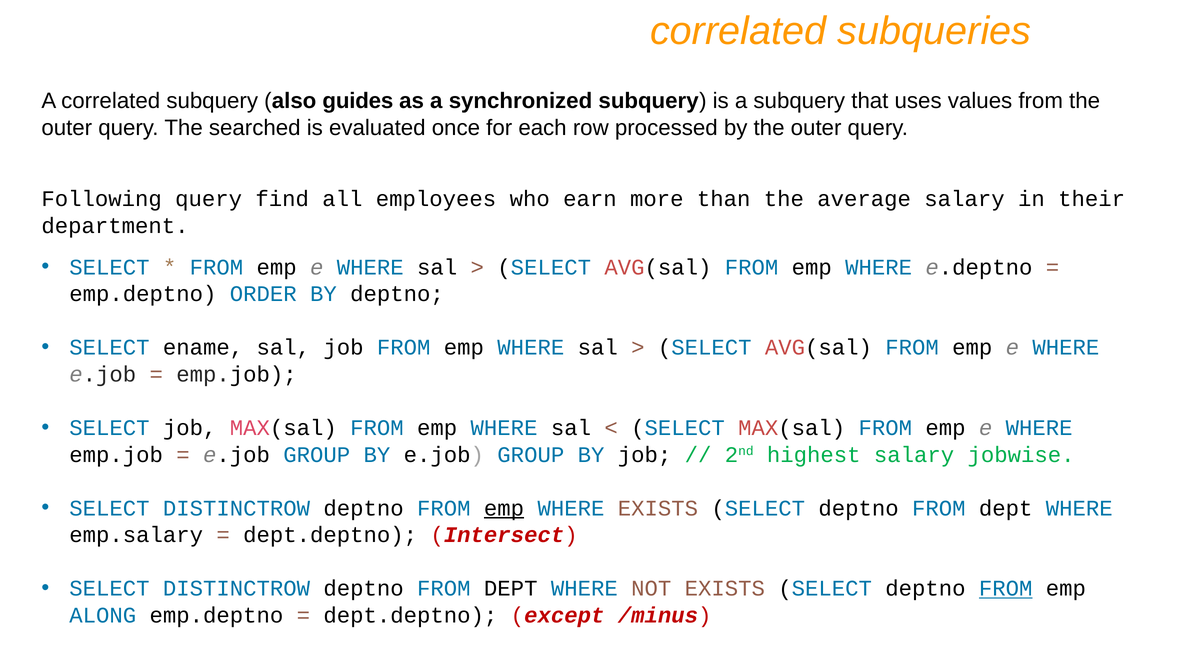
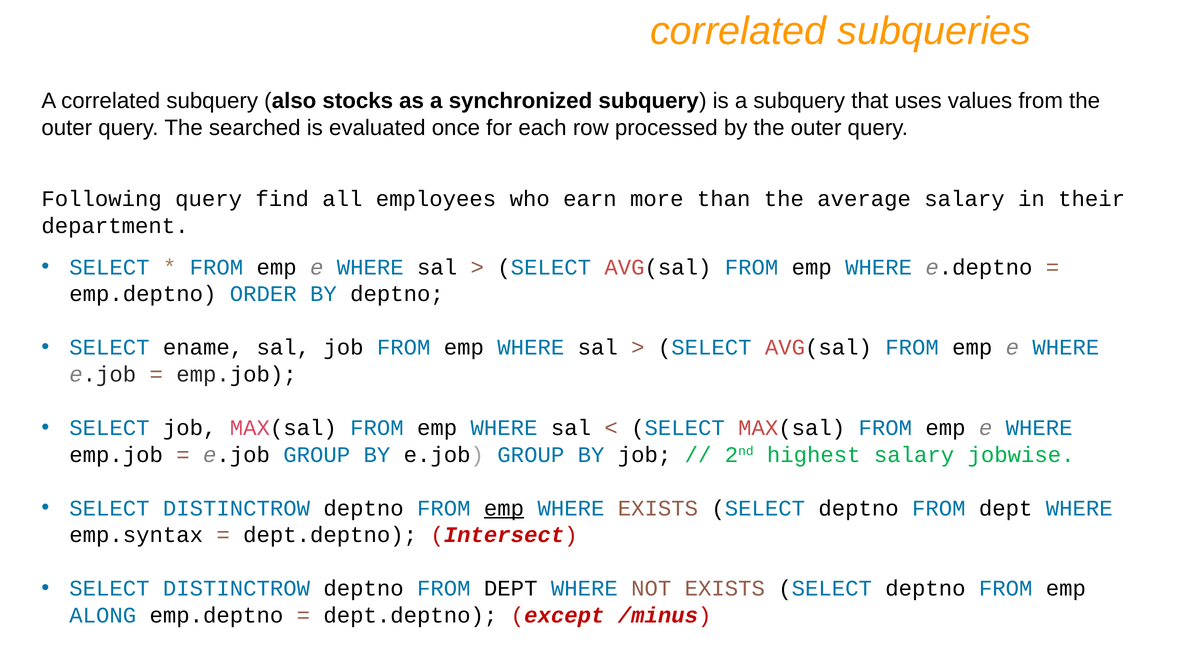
guides: guides -> stocks (358, 101)
emp.salary: emp.salary -> emp.syntax (136, 535)
FROM underline: present -> none (1006, 588)
